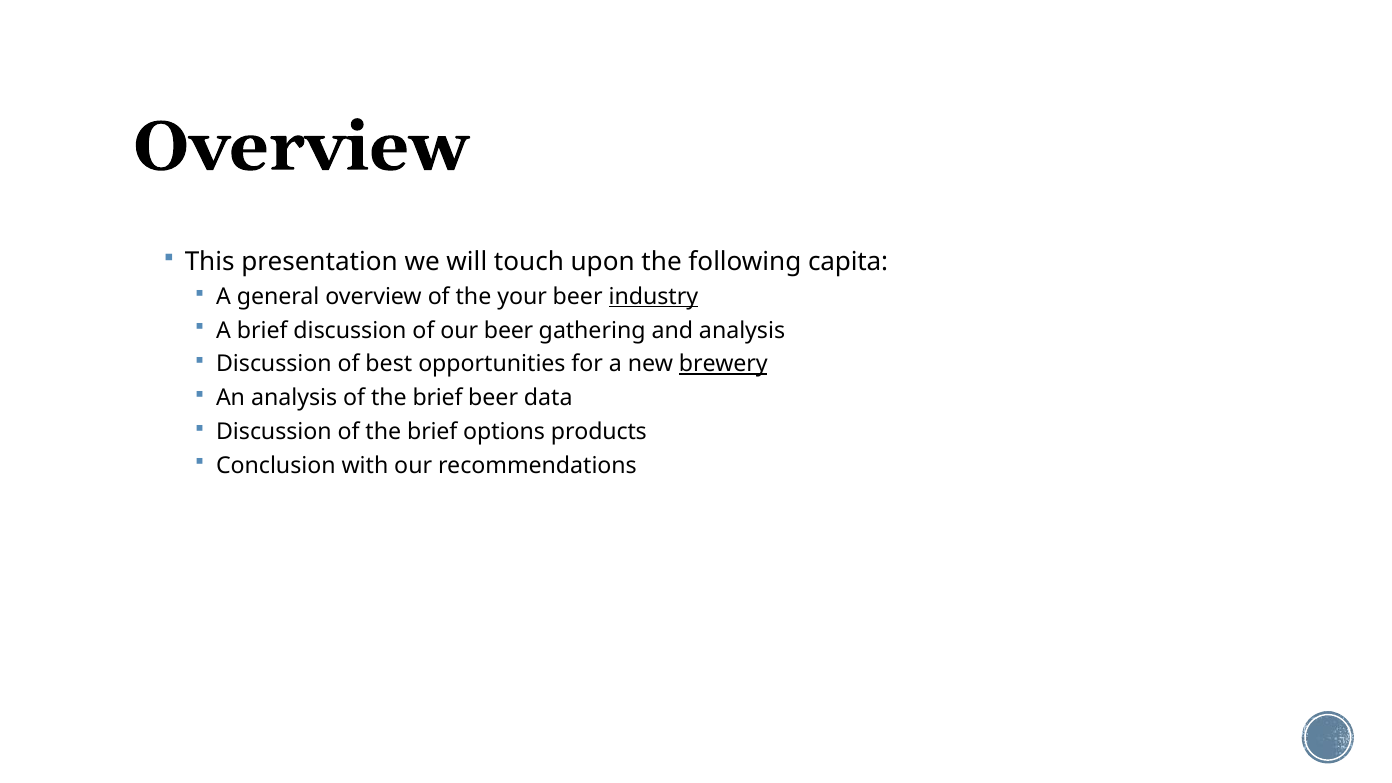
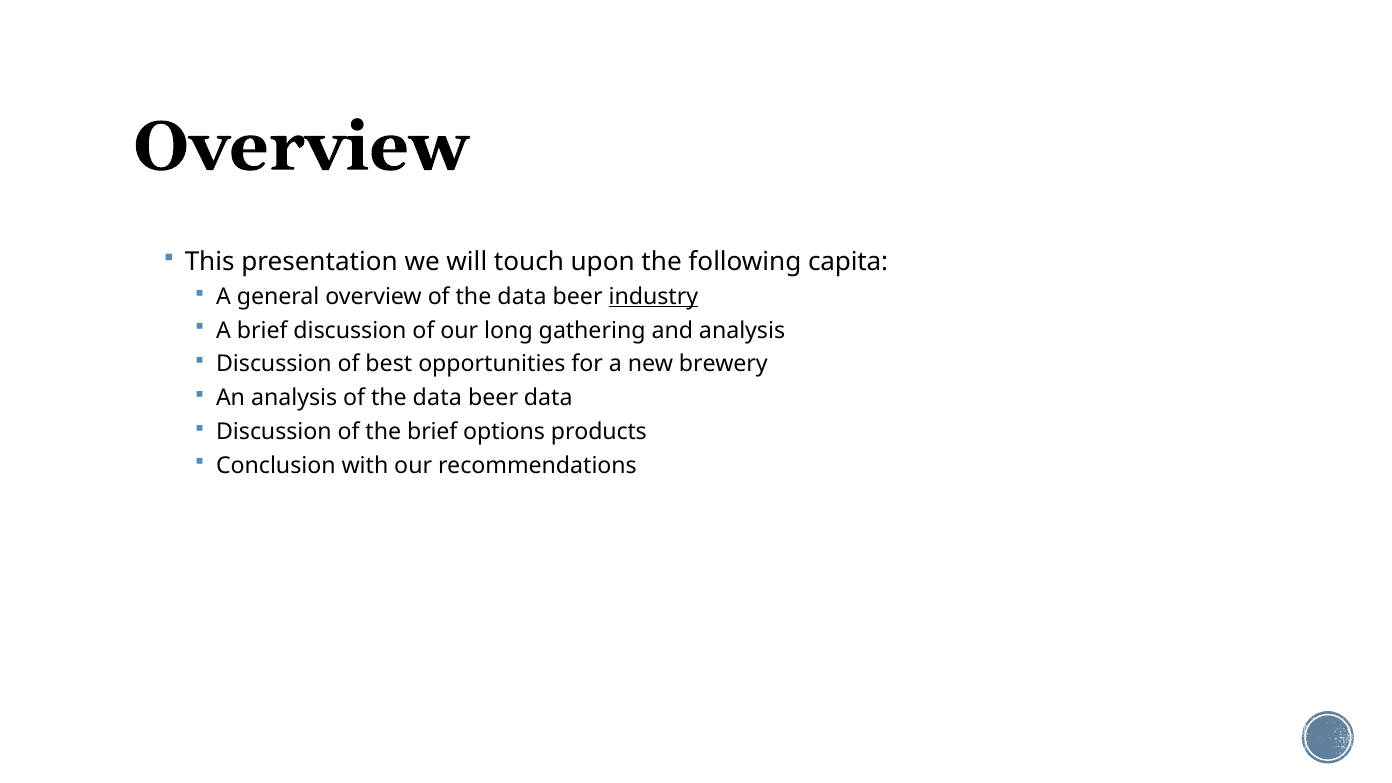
overview of the your: your -> data (522, 297)
our beer: beer -> long (509, 330)
brewery underline: present -> none (723, 364)
analysis of the brief: brief -> data (437, 398)
